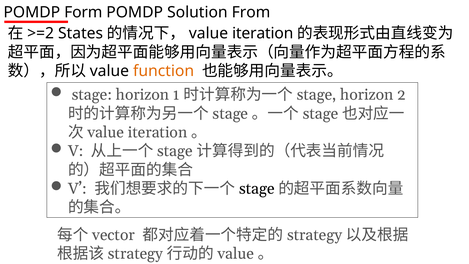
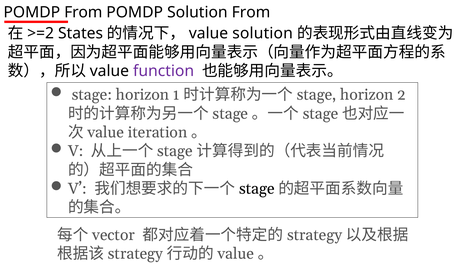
POMDP Form: Form -> From (83, 12)
iteration: iteration -> solution (263, 33)
function colour: orange -> purple (164, 71)
